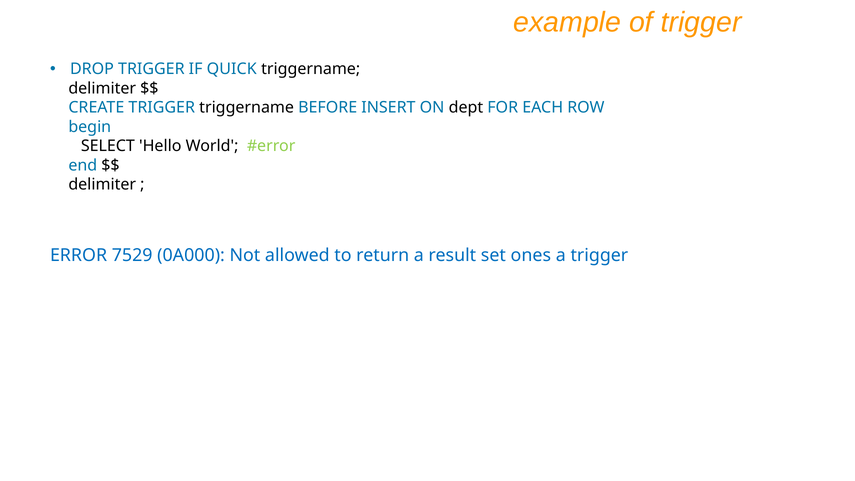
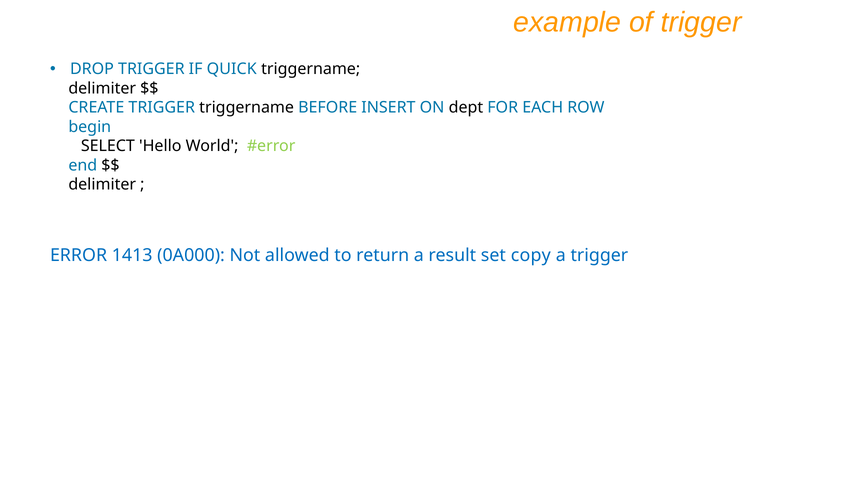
7529: 7529 -> 1413 (132, 256)
ones: ones -> copy (531, 256)
